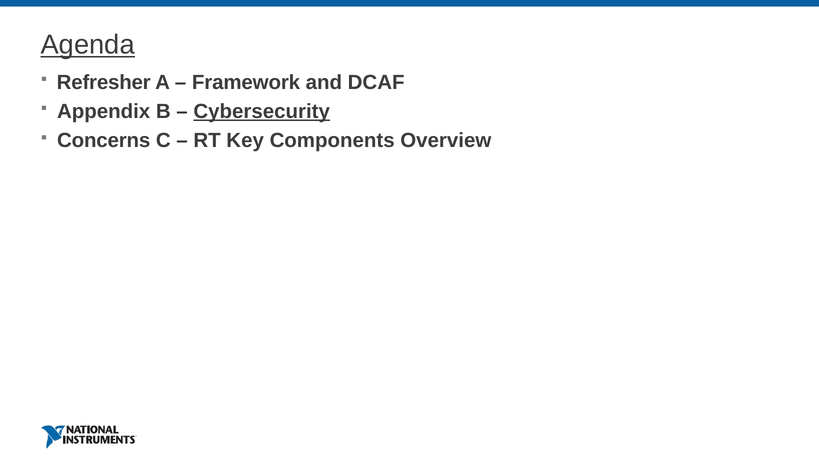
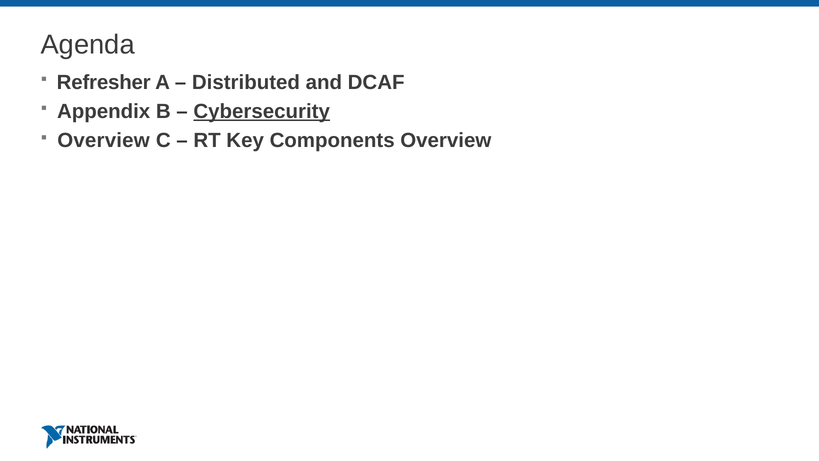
Agenda underline: present -> none (88, 45)
Framework: Framework -> Distributed (246, 82)
Concerns: Concerns -> Overview (104, 141)
